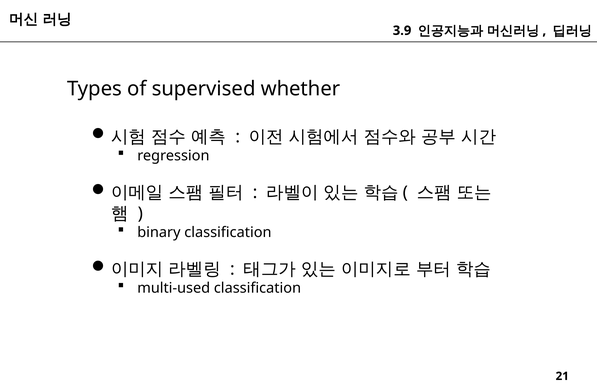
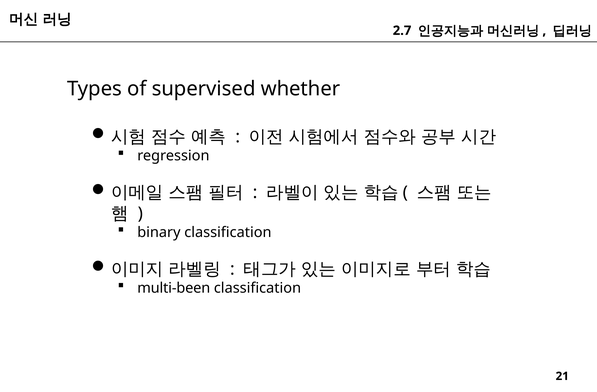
3.9: 3.9 -> 2.7 (402, 31)
multi-used: multi-used -> multi-been (174, 288)
